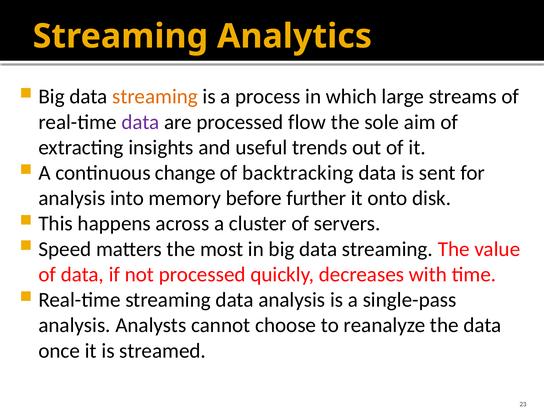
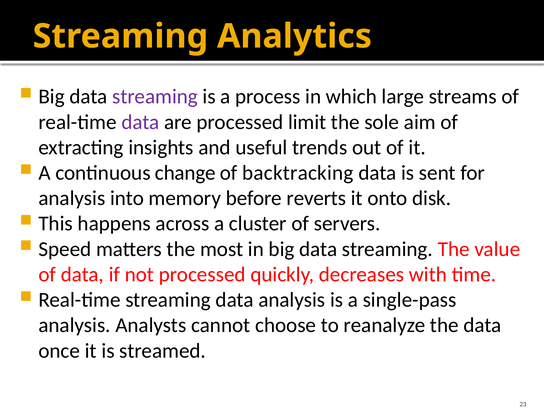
streaming colour: orange -> purple (155, 97)
flow: flow -> limit (307, 122)
further: further -> reverts (316, 198)
